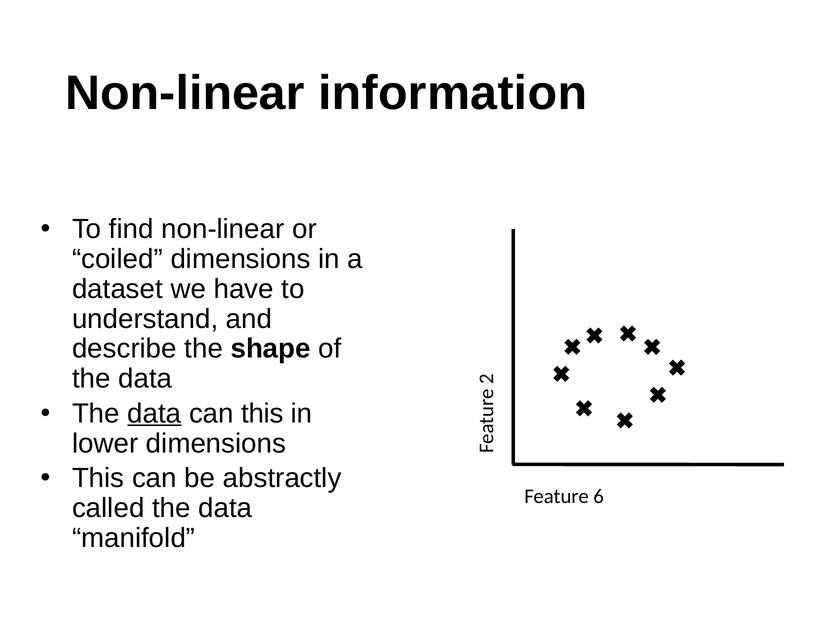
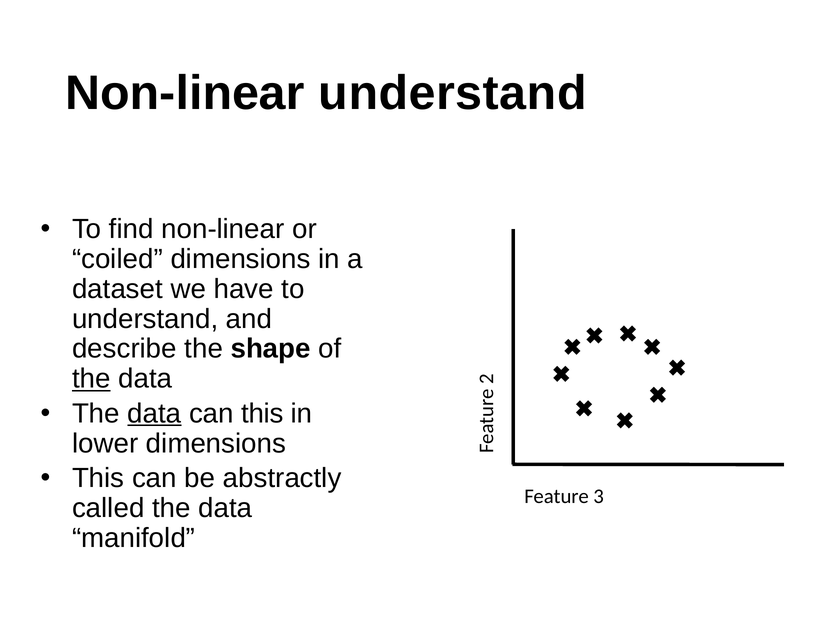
Non-linear information: information -> understand (453, 93)
the underline: none -> present (91, 379)
6: 6 -> 3 (599, 497)
